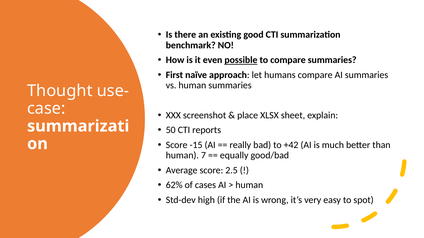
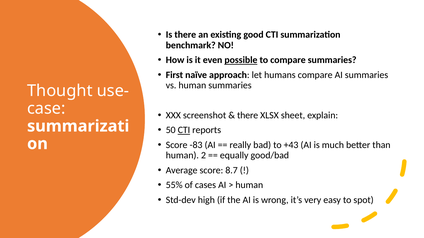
place: place -> there (248, 115)
CTI underline: none -> present (184, 130)
-15: -15 -> -83 (196, 145)
+42: +42 -> +43 (291, 145)
7: 7 -> 2 (203, 156)
2.5: 2.5 -> 8.7 (232, 171)
62%: 62% -> 55% (174, 185)
